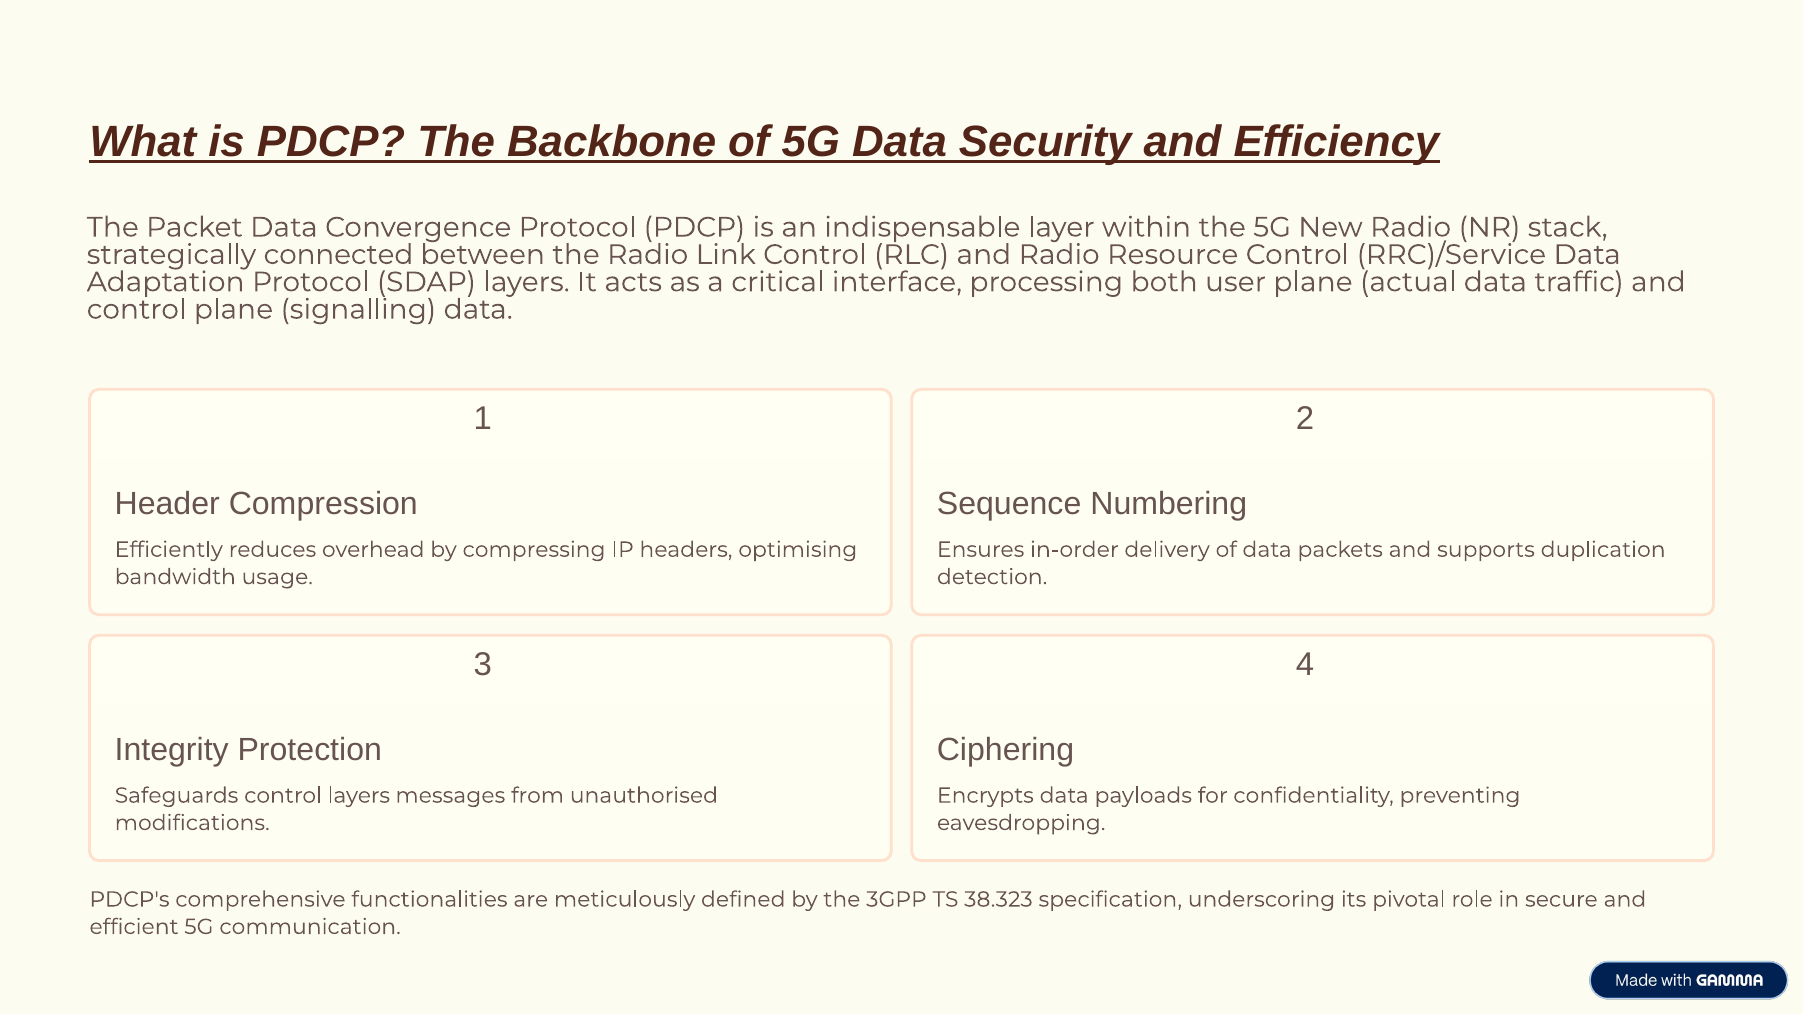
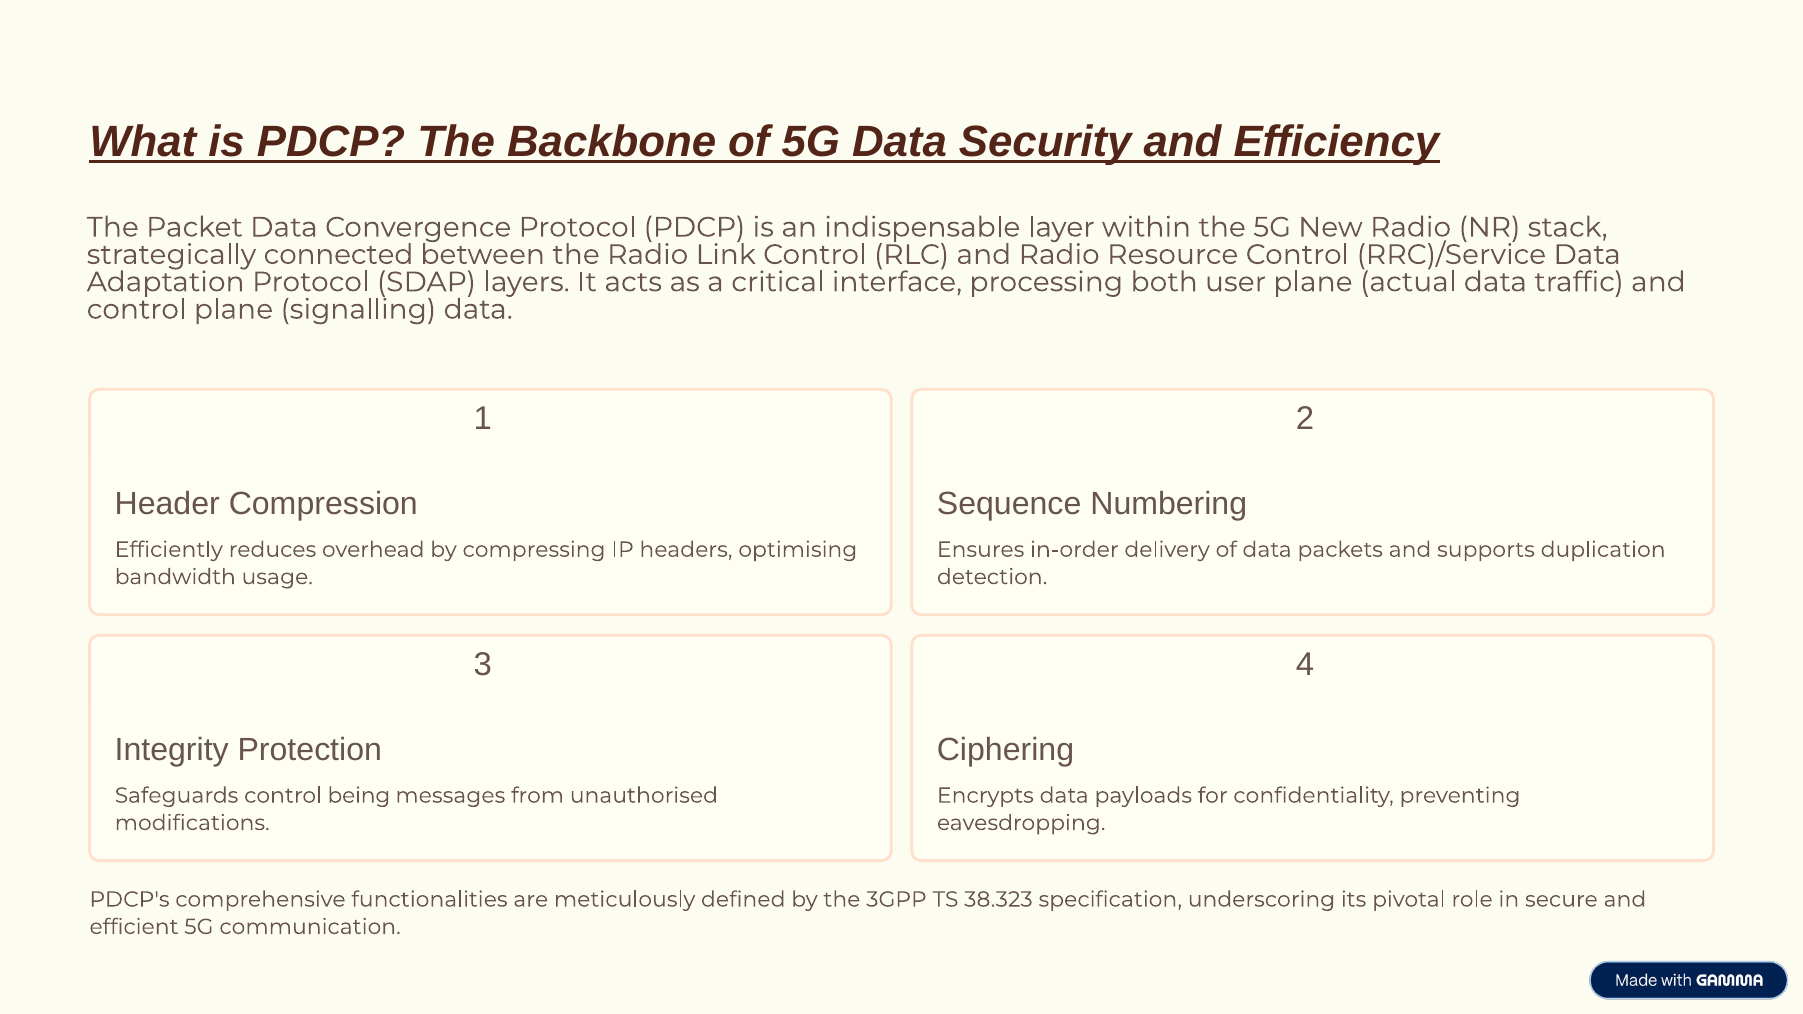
control layers: layers -> being (359, 796)
